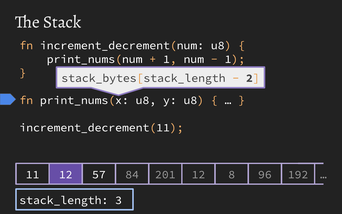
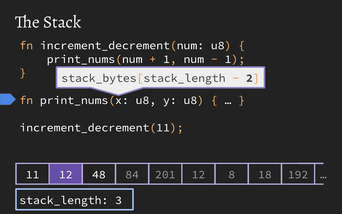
57: 57 -> 48 (99, 174)
96: 96 -> 18 (265, 174)
